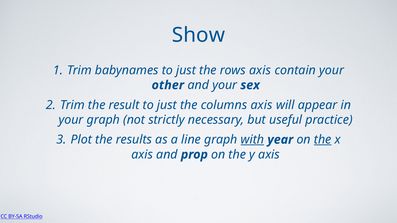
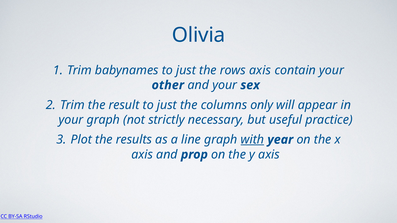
Show: Show -> Olivia (199, 35)
columns axis: axis -> only (262, 105)
the underline: present -> none (323, 140)
